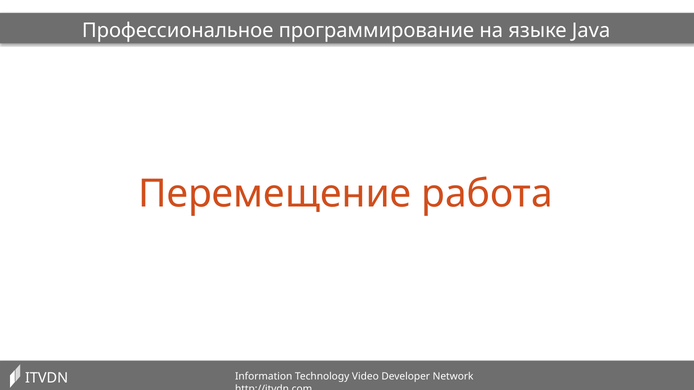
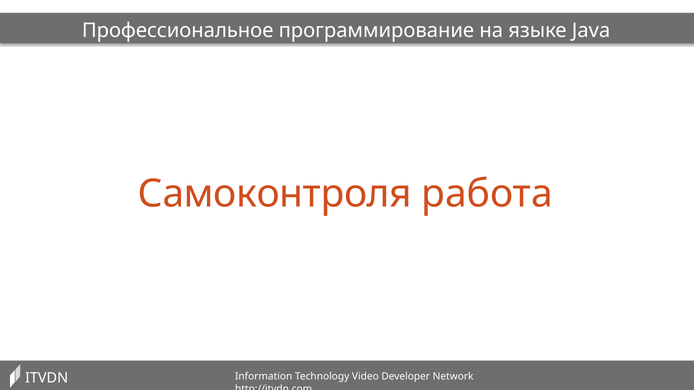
Перемещение: Перемещение -> Самоконтроля (275, 194)
